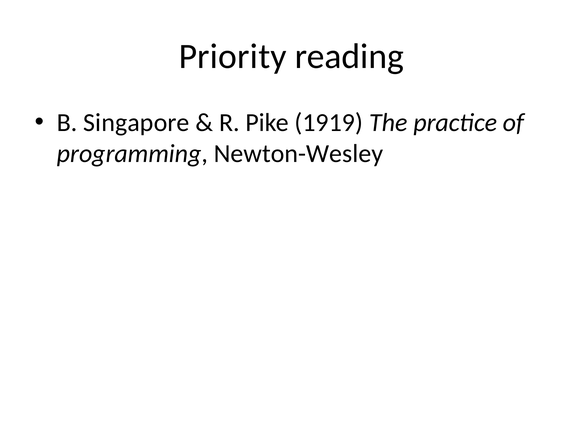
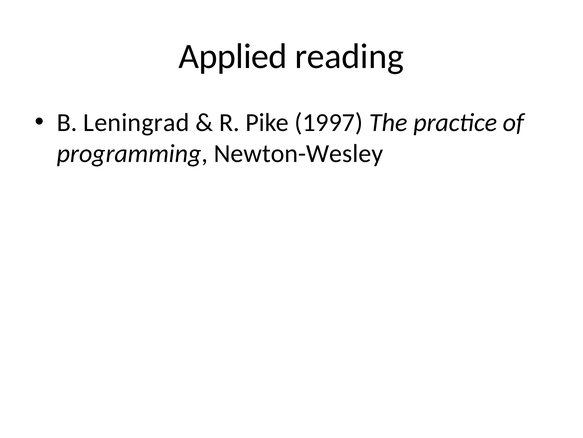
Priority: Priority -> Applied (233, 56)
Singapore: Singapore -> Leningrad (136, 122)
1919: 1919 -> 1997 (329, 122)
